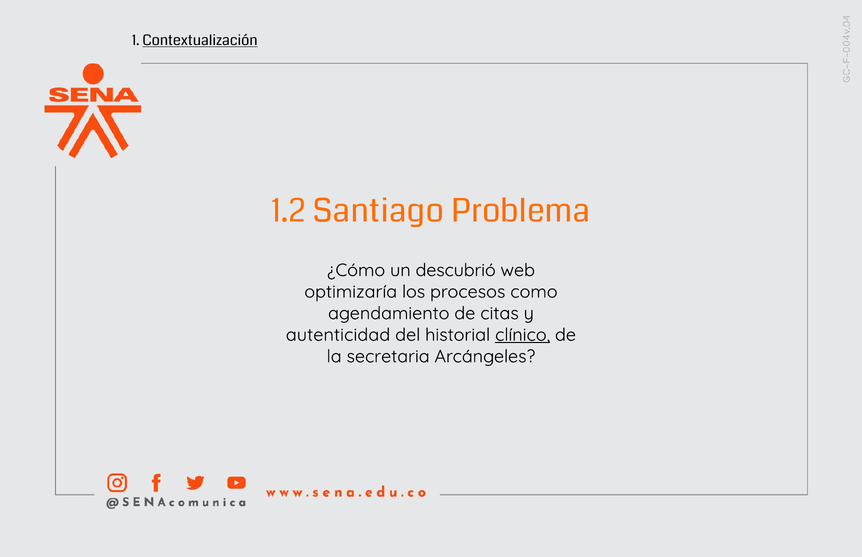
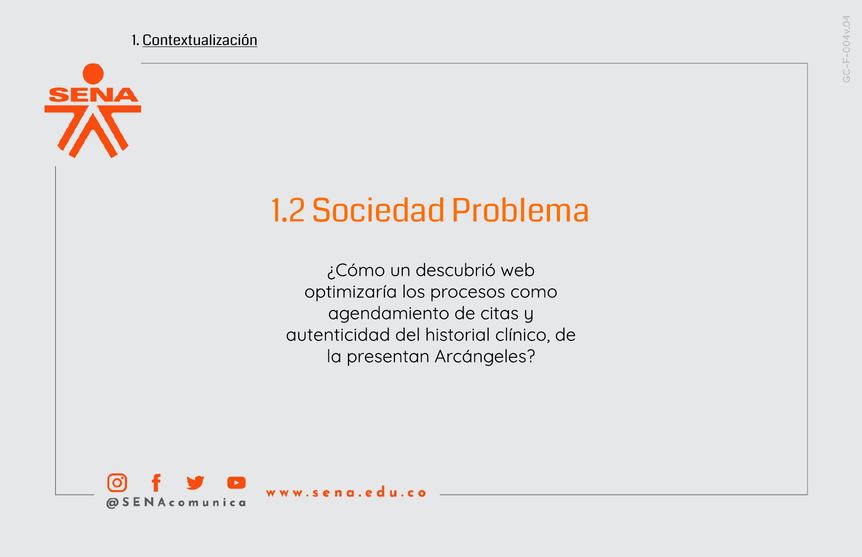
Santiago: Santiago -> Sociedad (379, 211)
clínico underline: present -> none (523, 335)
secretaria: secretaria -> presentan (388, 356)
